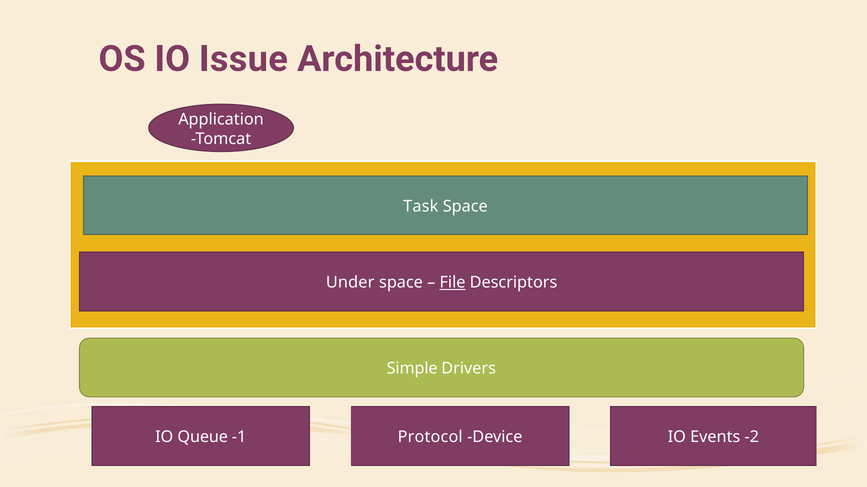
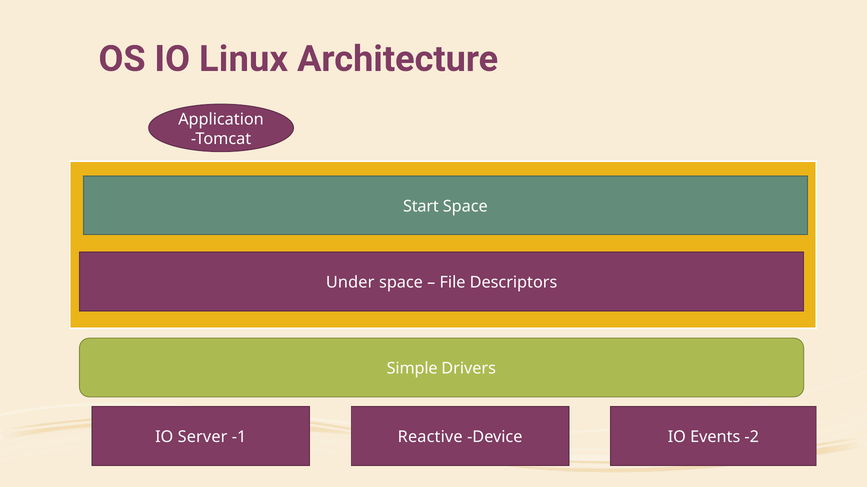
Issue: Issue -> Linux (243, 59)
Task: Task -> Start (421, 207)
File underline: present -> none (452, 283)
Queue: Queue -> Server (203, 438)
Protocol: Protocol -> Reactive (430, 438)
